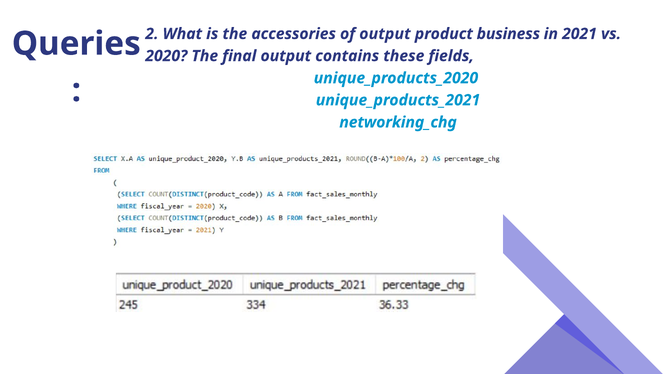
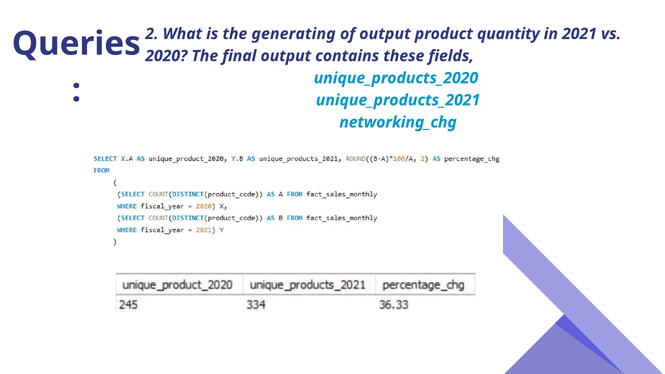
accessories: accessories -> generating (294, 34)
business: business -> quantity (508, 34)
